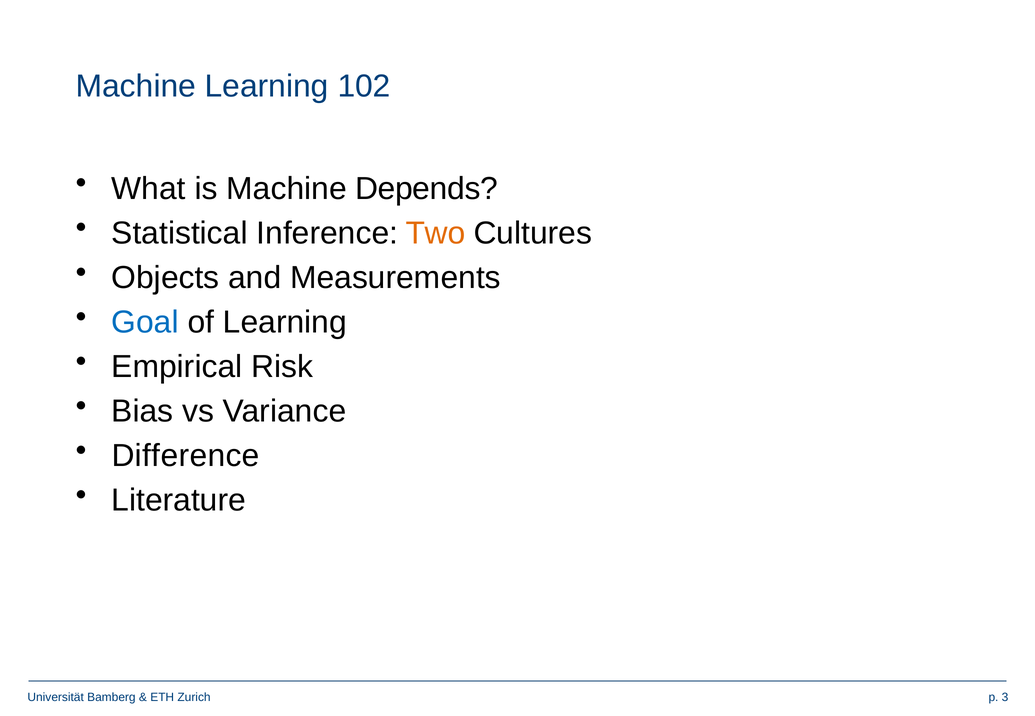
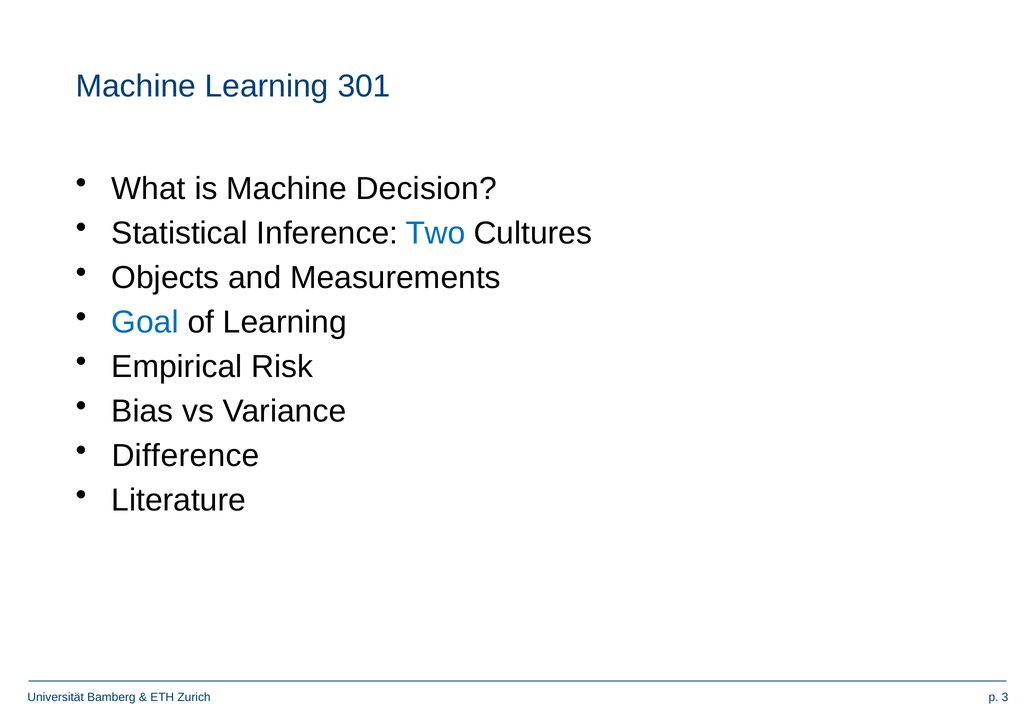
102: 102 -> 301 (364, 86)
Depends: Depends -> Decision (426, 189)
Two colour: orange -> blue (436, 233)
